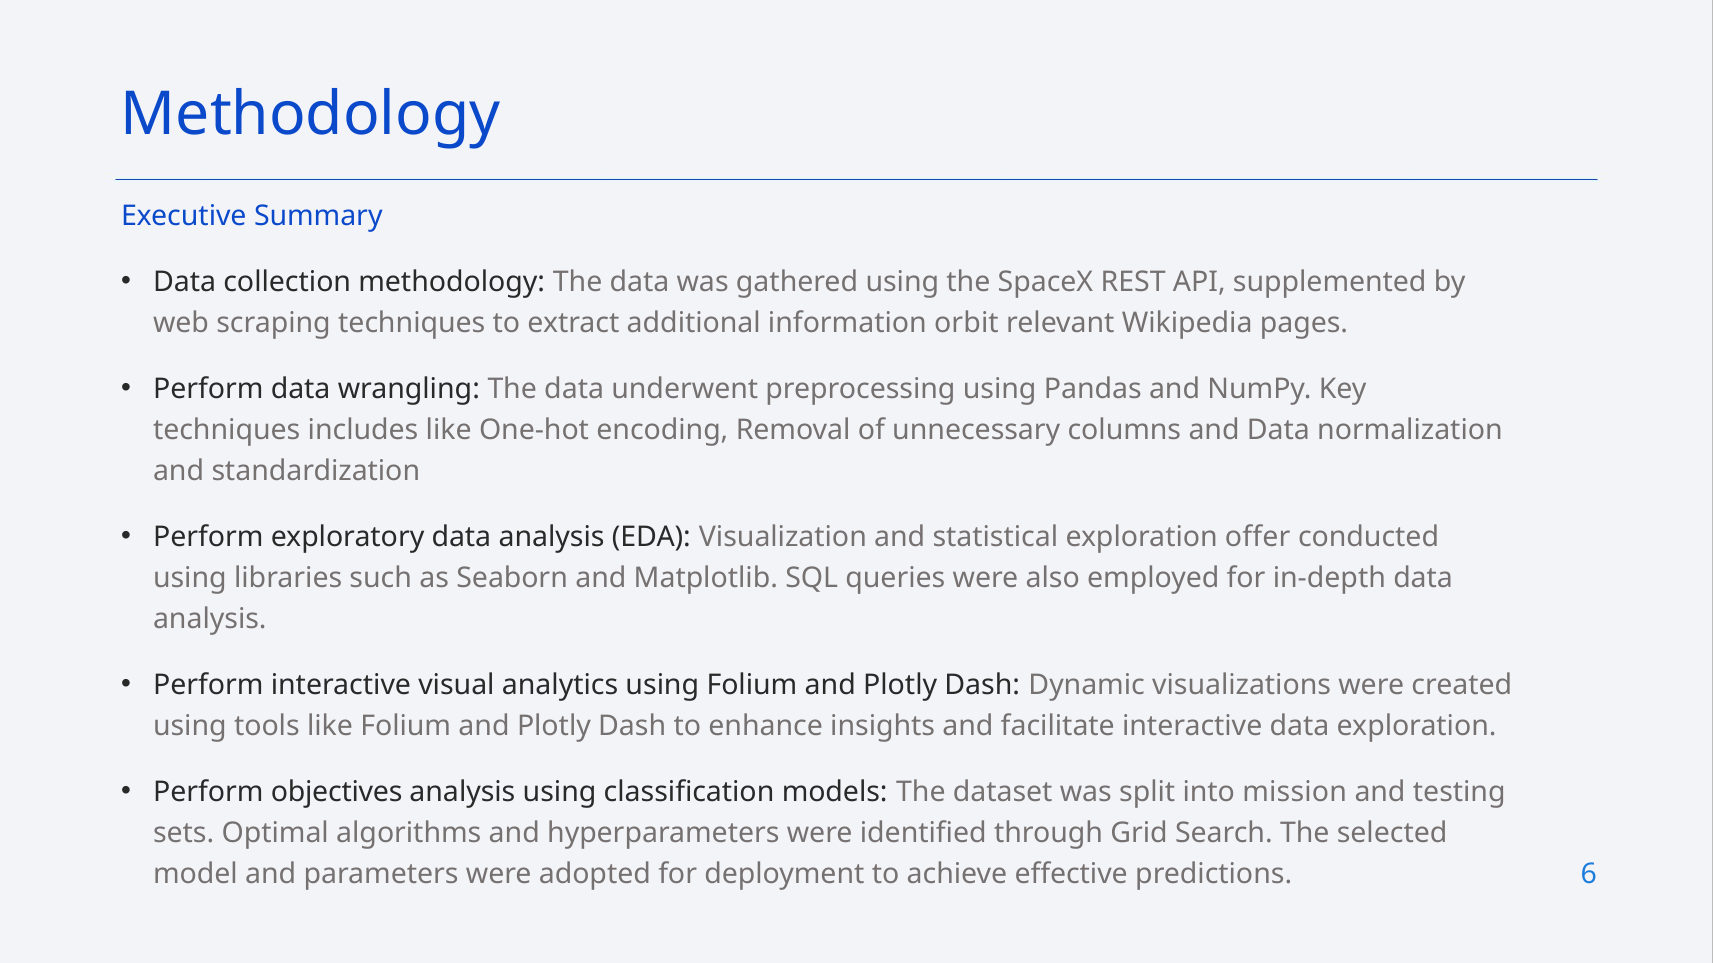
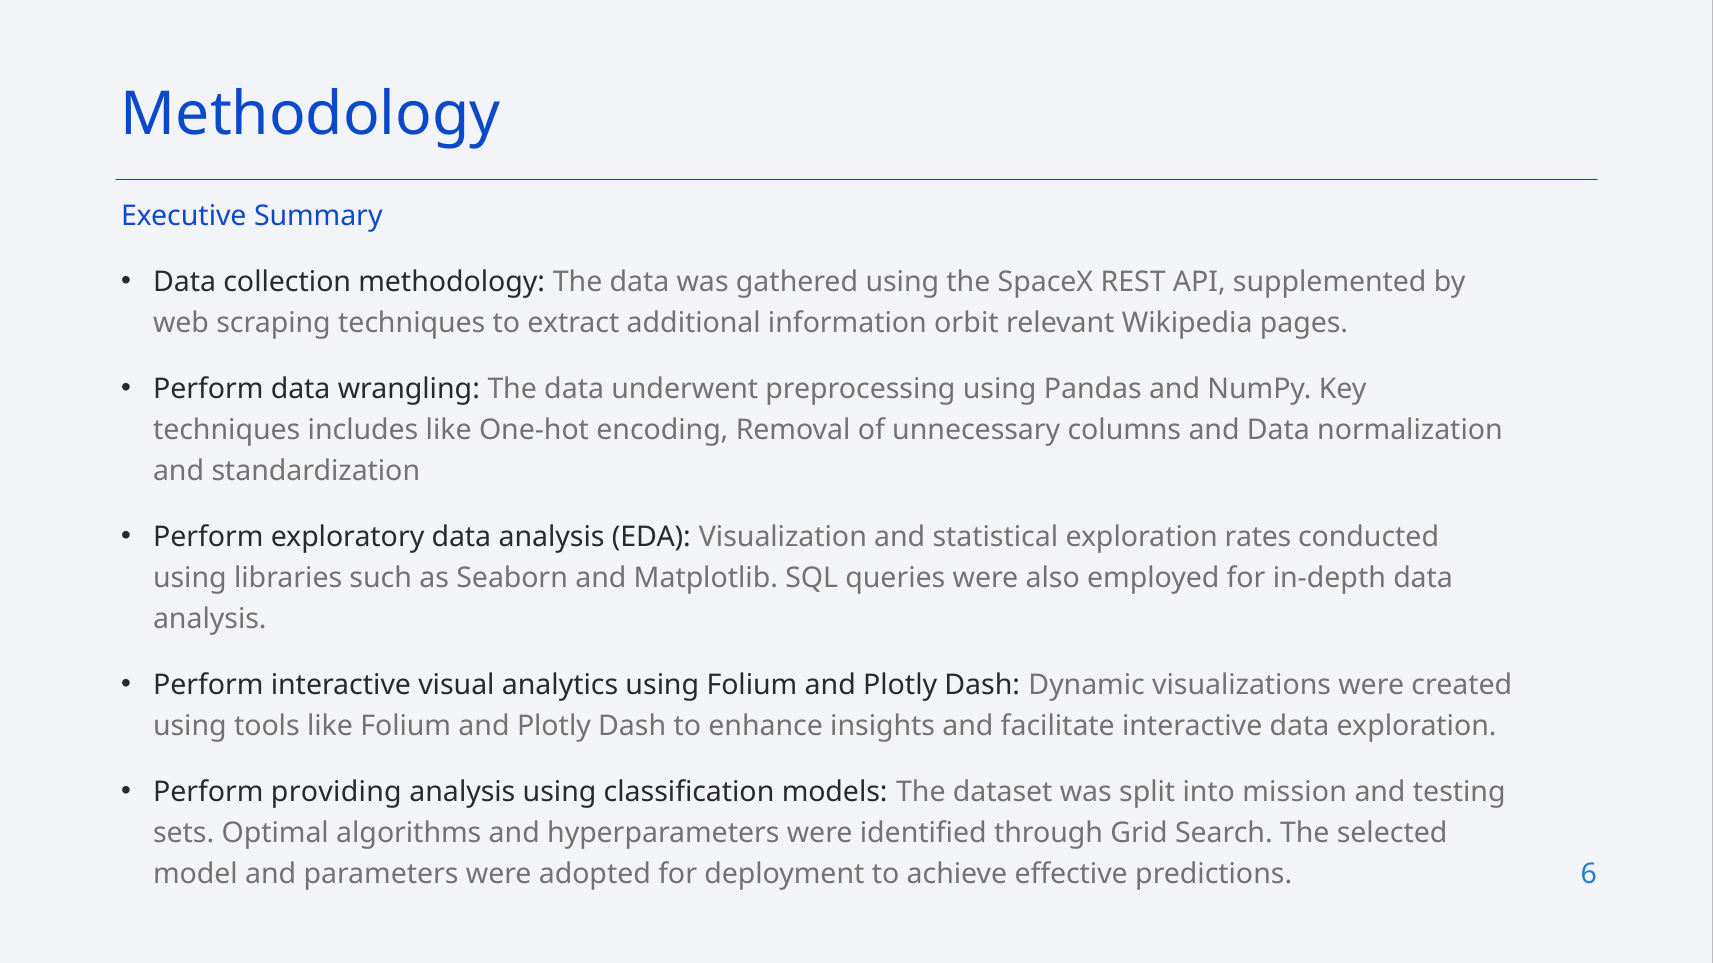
offer: offer -> rates (1258, 537)
objectives: objectives -> providing (336, 792)
